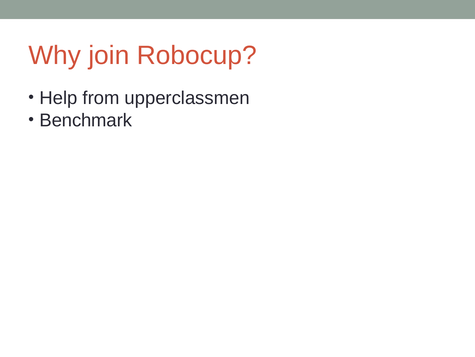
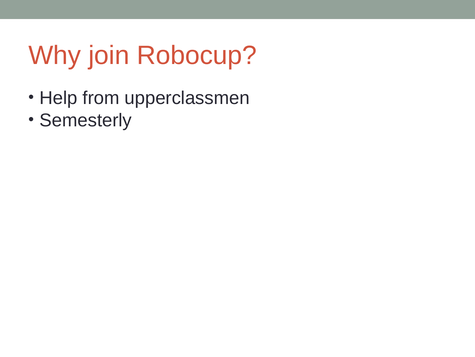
Benchmark: Benchmark -> Semesterly (86, 120)
